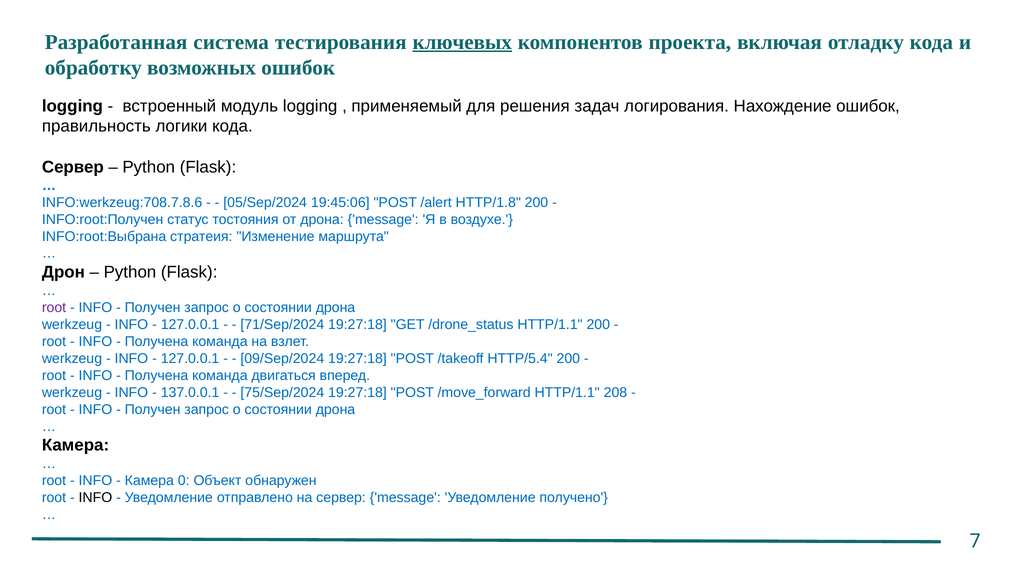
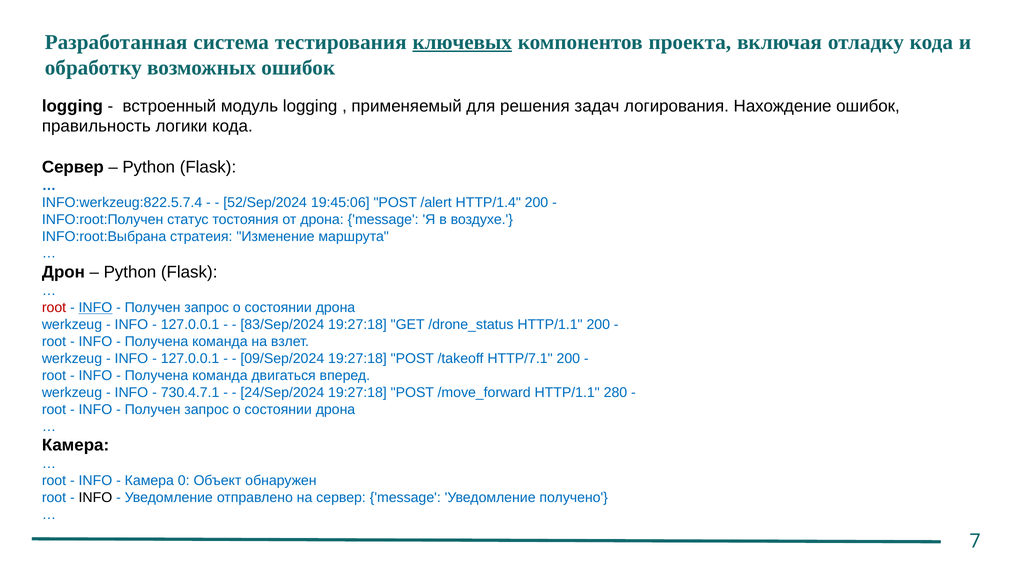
INFO:werkzeug:708.7.8.6: INFO:werkzeug:708.7.8.6 -> INFO:werkzeug:822.5.7.4 (122, 202)
05/Sep/2024: 05/Sep/2024 -> 52/Sep/2024 (265, 202)
HTTP/1.8: HTTP/1.8 -> HTTP/1.4 (488, 202)
root colour: purple -> red (54, 308)
INFO underline: none -> present (95, 308)
71/Sep/2024: 71/Sep/2024 -> 83/Sep/2024 (282, 325)
HTTP/5.4: HTTP/5.4 -> HTTP/7.1 (520, 359)
137.0.0.1: 137.0.0.1 -> 730.4.7.1 (190, 393)
75/Sep/2024: 75/Sep/2024 -> 24/Sep/2024 (282, 393)
208: 208 -> 280 (615, 393)
